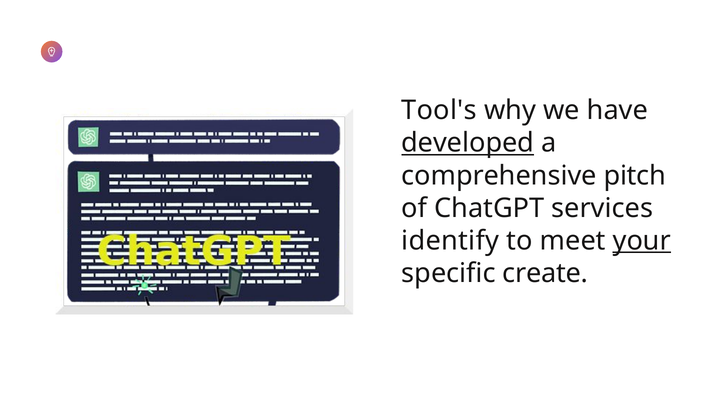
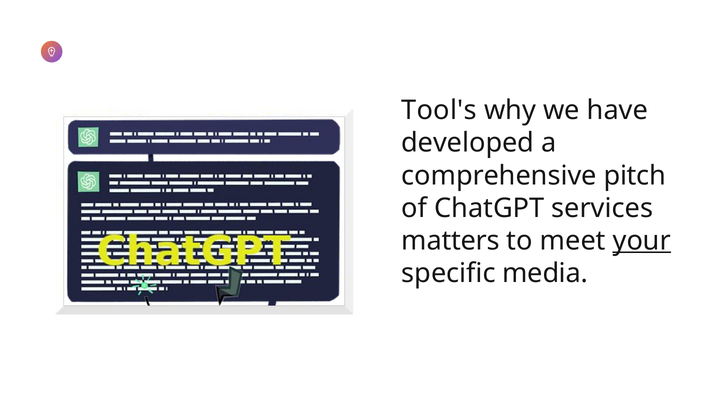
developed underline: present -> none (468, 143)
identify: identify -> matters (451, 241)
create: create -> media (545, 273)
